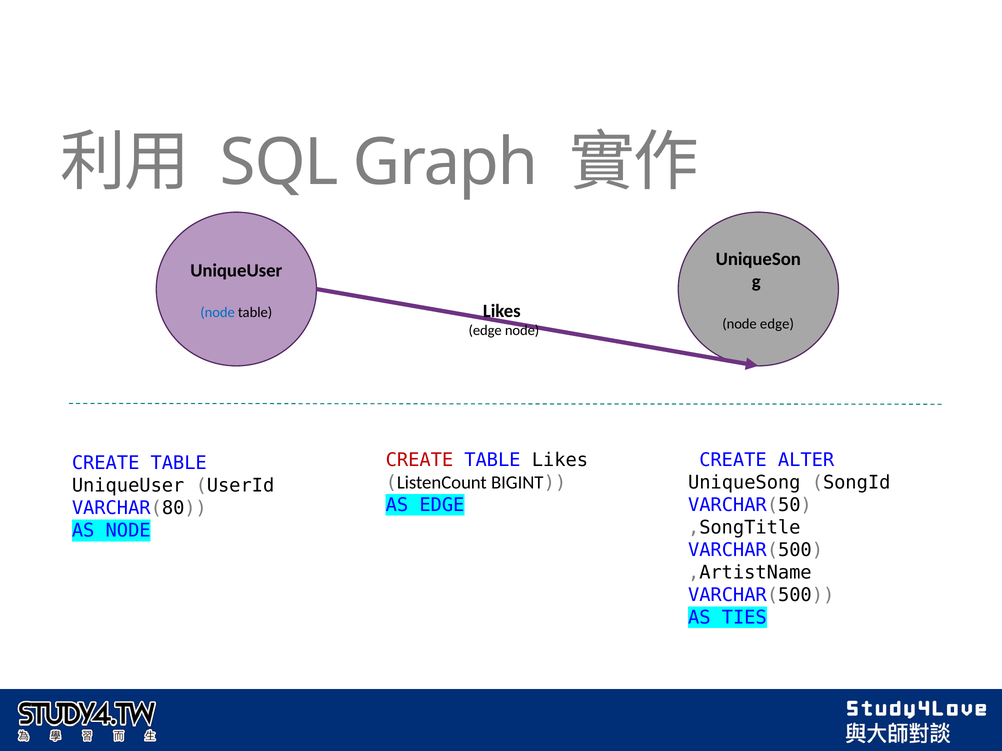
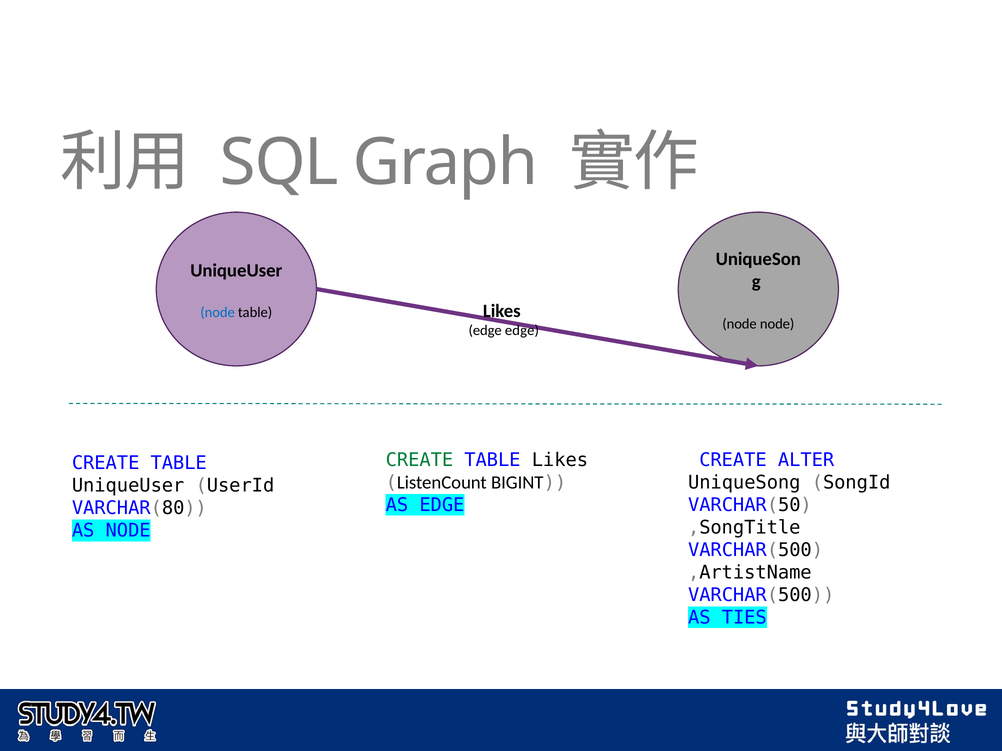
edge: edge -> node (777, 324)
edge node: node -> edge (522, 331)
CREATE colour: red -> green (419, 460)
